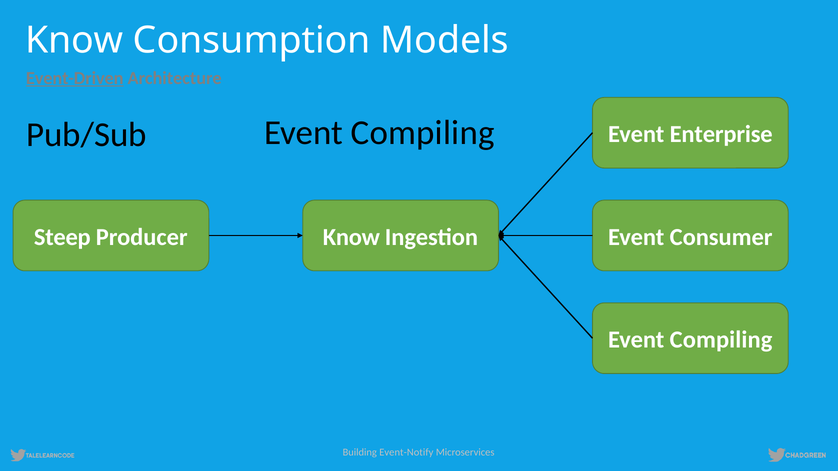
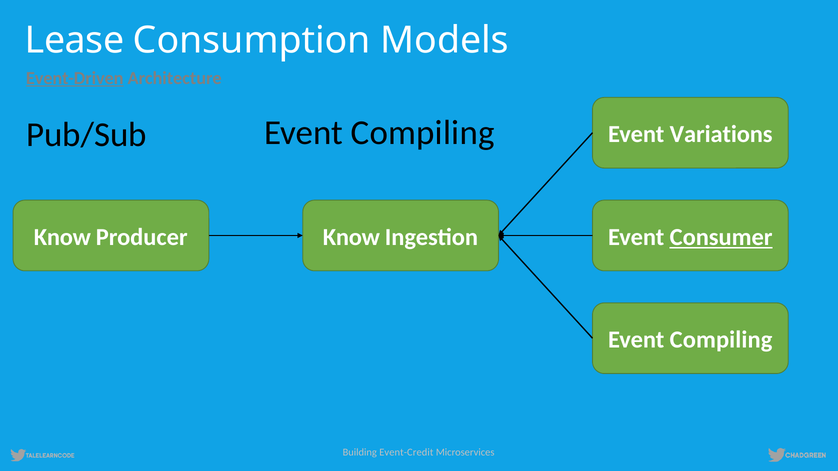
Know: Know -> Lease (74, 40)
Enterprise: Enterprise -> Variations (721, 135)
Steep: Steep -> Know (62, 237)
Consumer underline: none -> present (721, 237)
Event-Notify: Event-Notify -> Event-Credit (406, 453)
